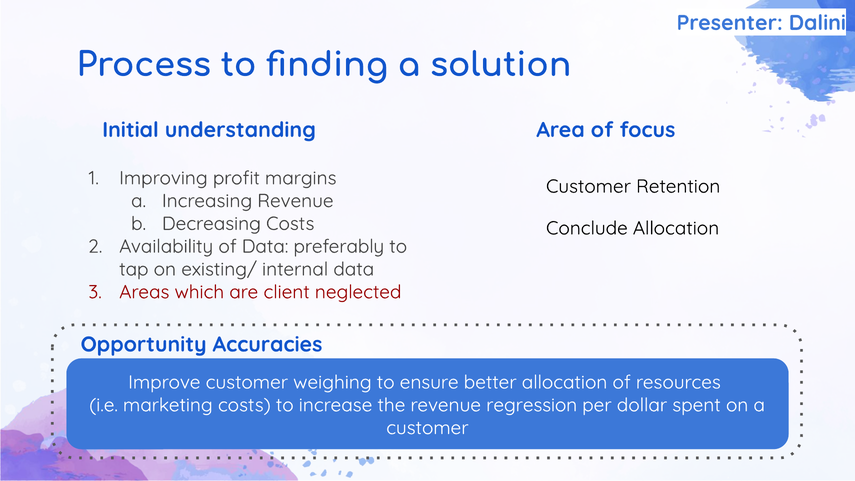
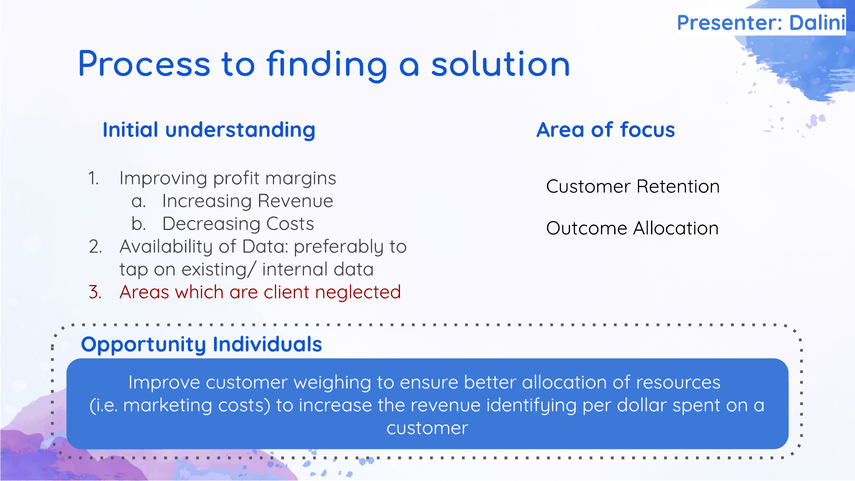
Conclude: Conclude -> Outcome (587, 228)
Accuracies: Accuracies -> Individuals (267, 344)
regression: regression -> identifying (532, 405)
